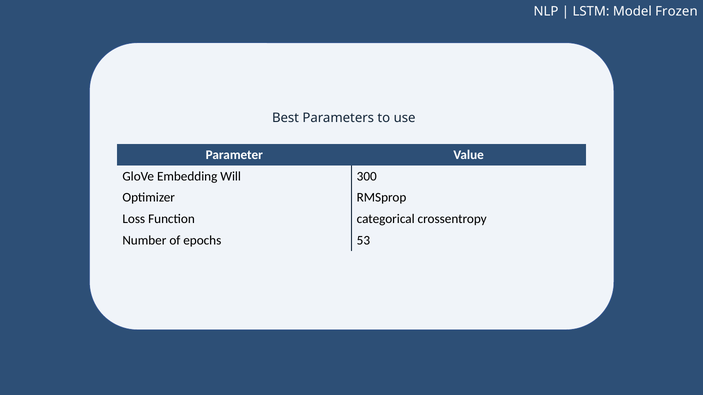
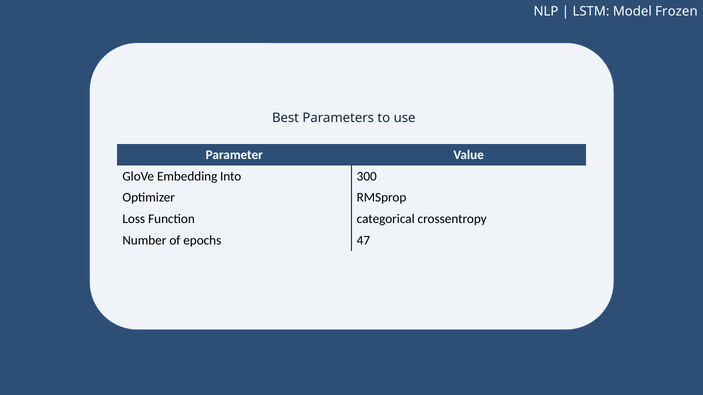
Will: Will -> Into (231, 176)
53: 53 -> 47 (363, 241)
